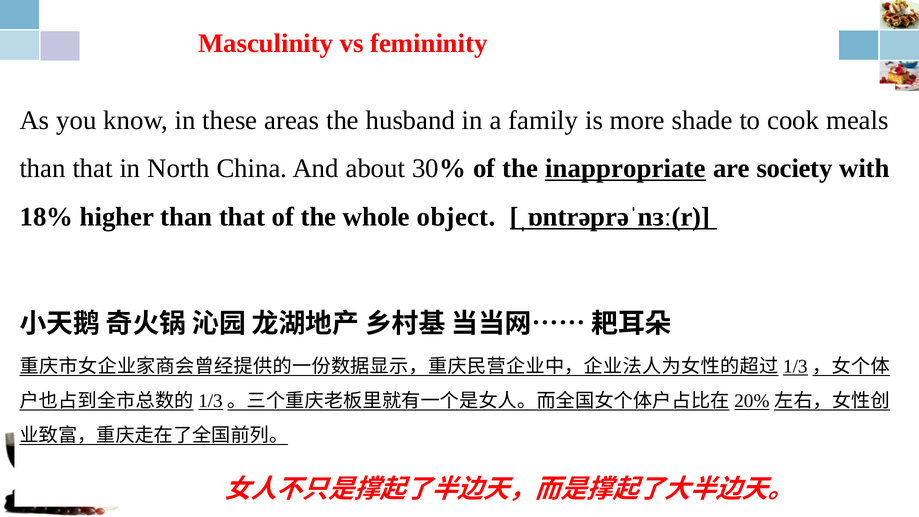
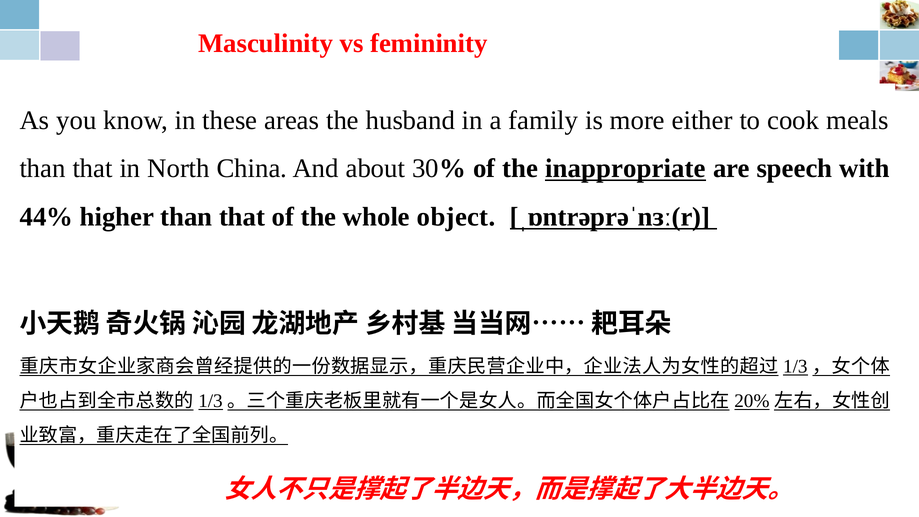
shade: shade -> either (702, 120)
society: society -> speech (794, 168)
18%: 18% -> 44% (46, 217)
